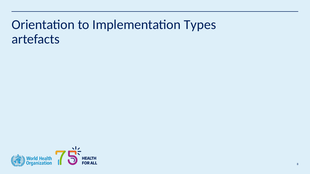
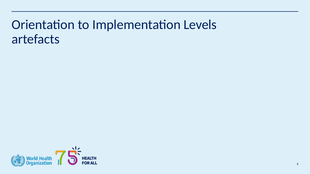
Types: Types -> Levels (200, 25)
